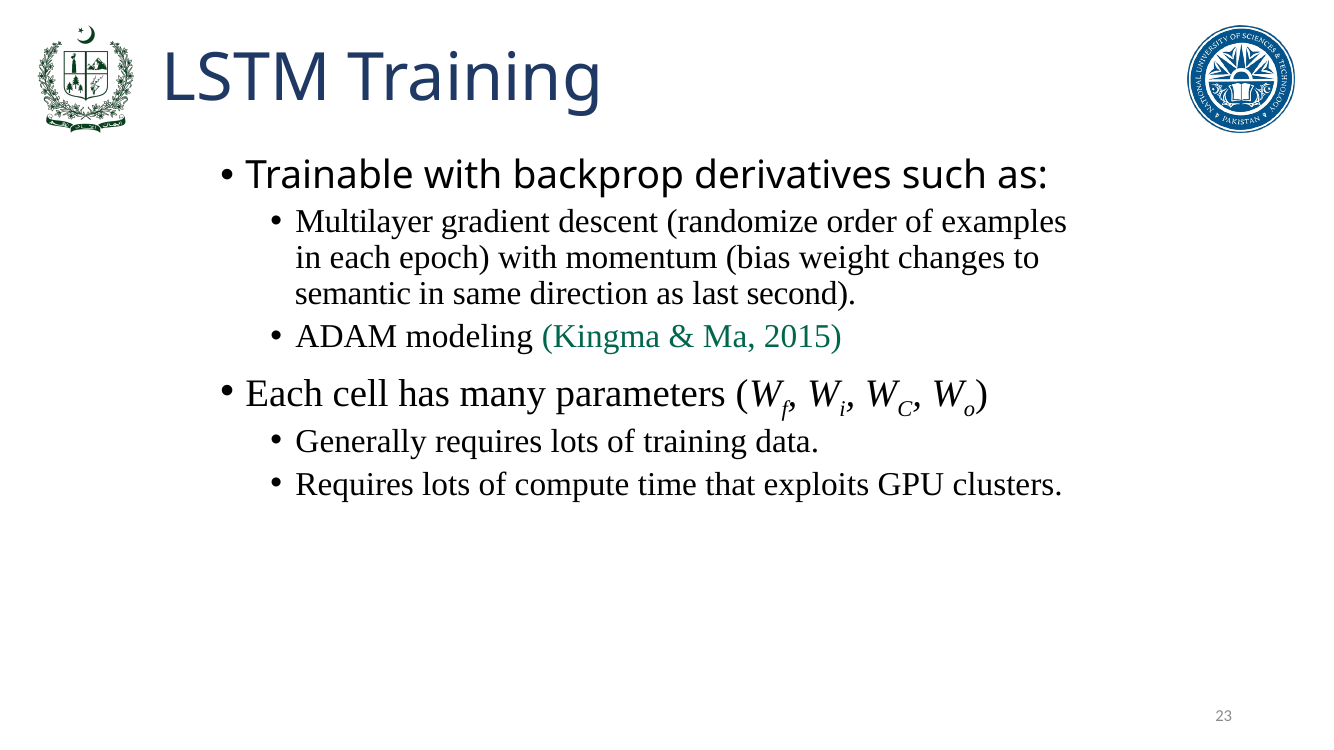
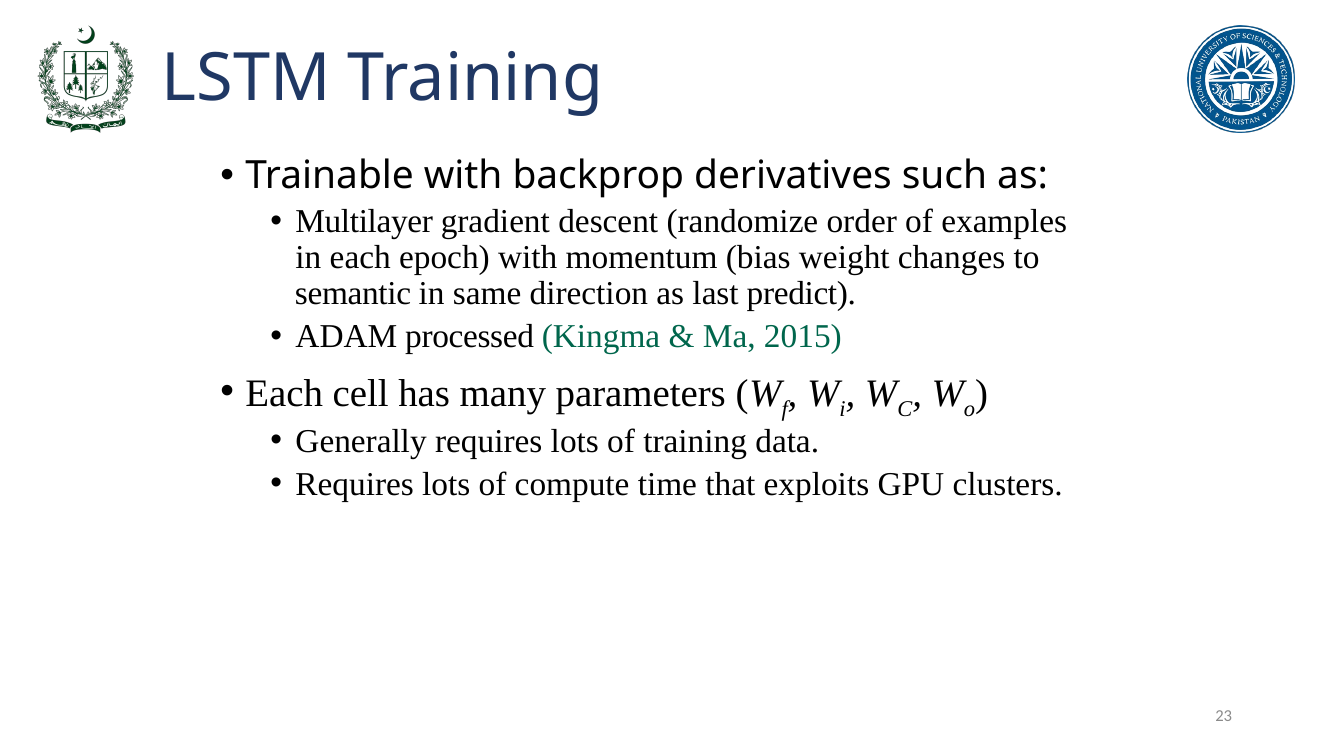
second: second -> predict (801, 294)
modeling: modeling -> processed (470, 337)
